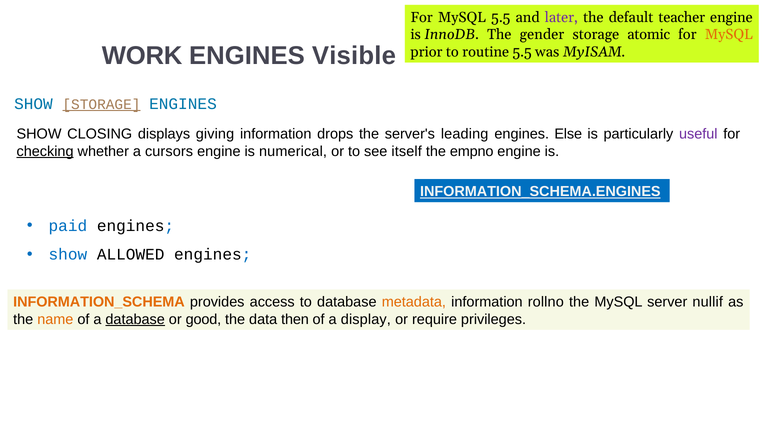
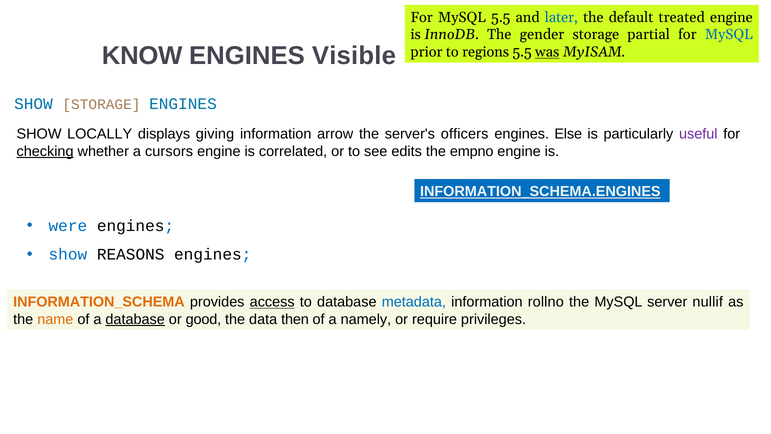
later colour: purple -> blue (561, 17)
teacher: teacher -> treated (682, 17)
atomic: atomic -> partial (649, 35)
MySQL colour: orange -> blue (729, 35)
WORK: WORK -> KNOW (142, 56)
routine: routine -> regions (486, 52)
was underline: none -> present (547, 52)
STORAGE underline: present -> none (101, 104)
CLOSING: CLOSING -> LOCALLY (100, 134)
drops: drops -> arrow (335, 134)
leading: leading -> officers (465, 134)
numerical: numerical -> correlated (293, 151)
itself: itself -> edits (407, 151)
paid: paid -> were (68, 226)
ALLOWED: ALLOWED -> REASONS (131, 254)
access underline: none -> present (272, 302)
metadata colour: orange -> blue (414, 302)
display: display -> namely (366, 319)
